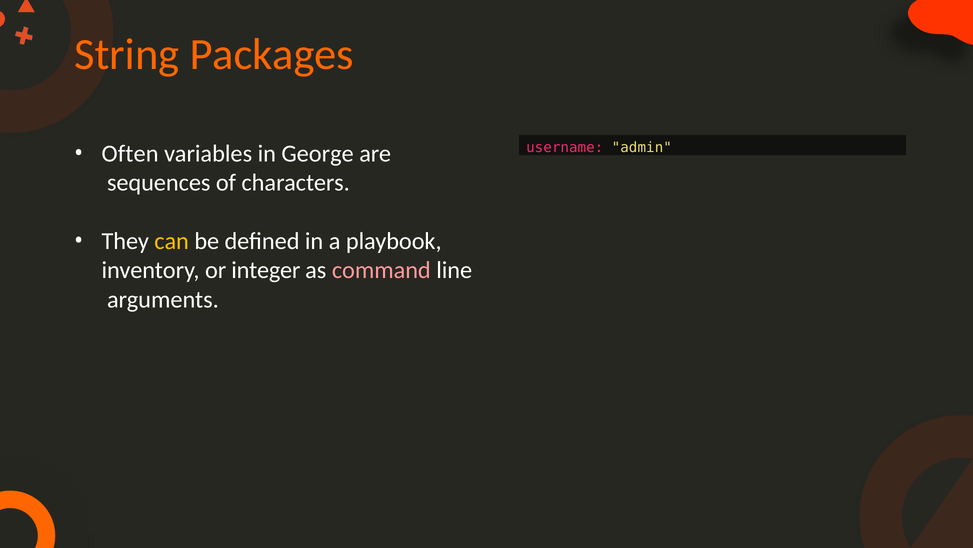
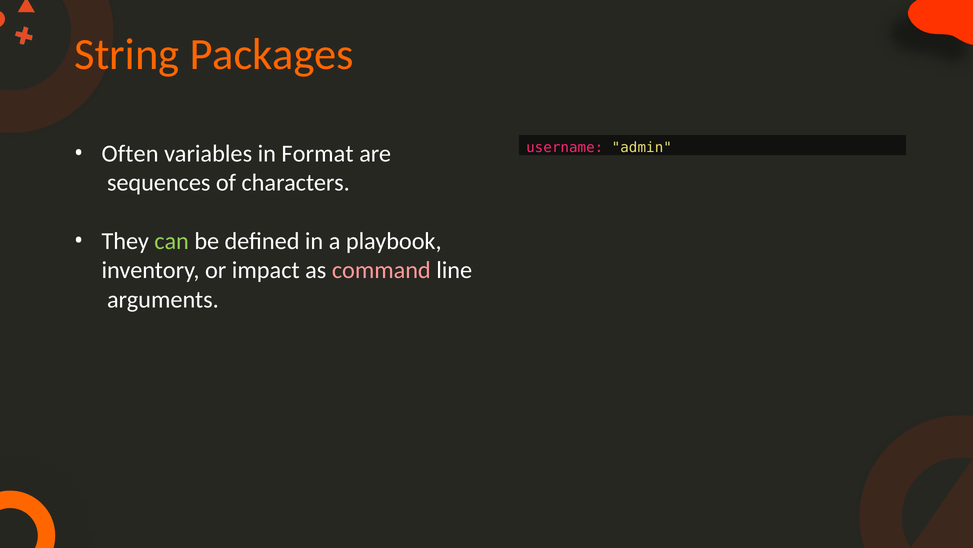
George: George -> Format (317, 153)
can colour: yellow -> light green (172, 241)
integer: integer -> impact (266, 270)
